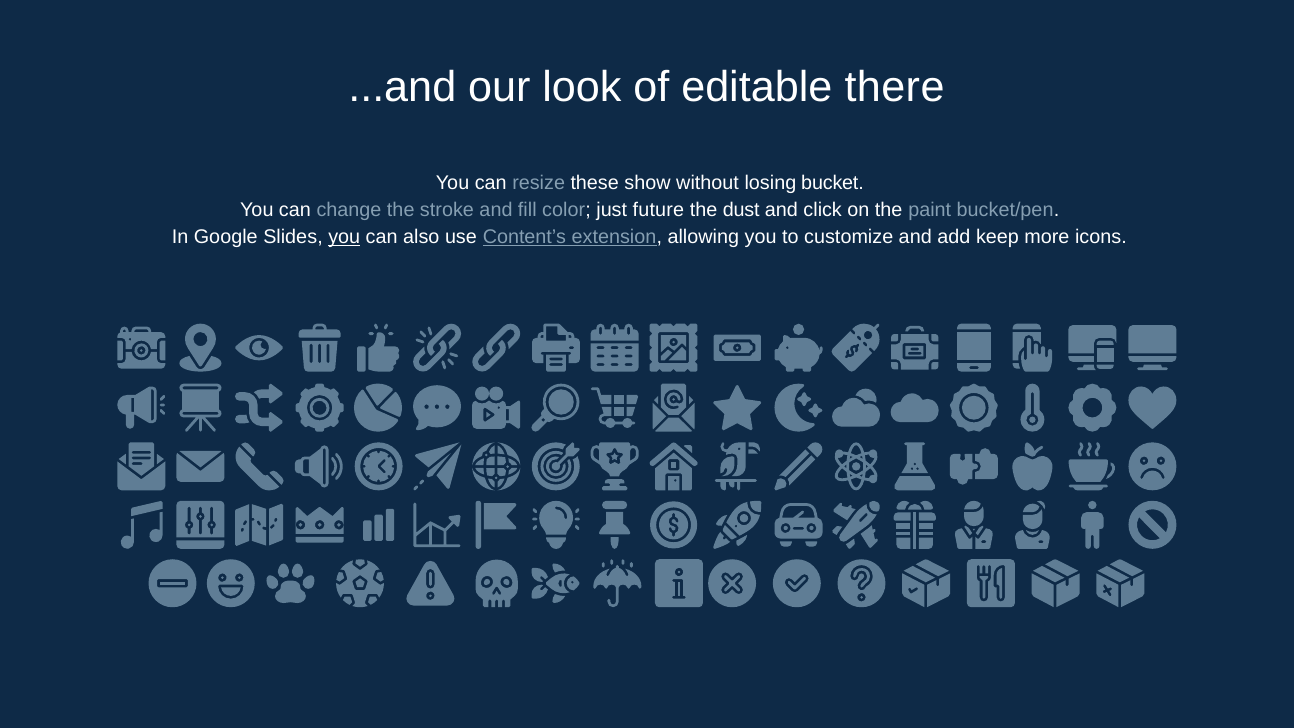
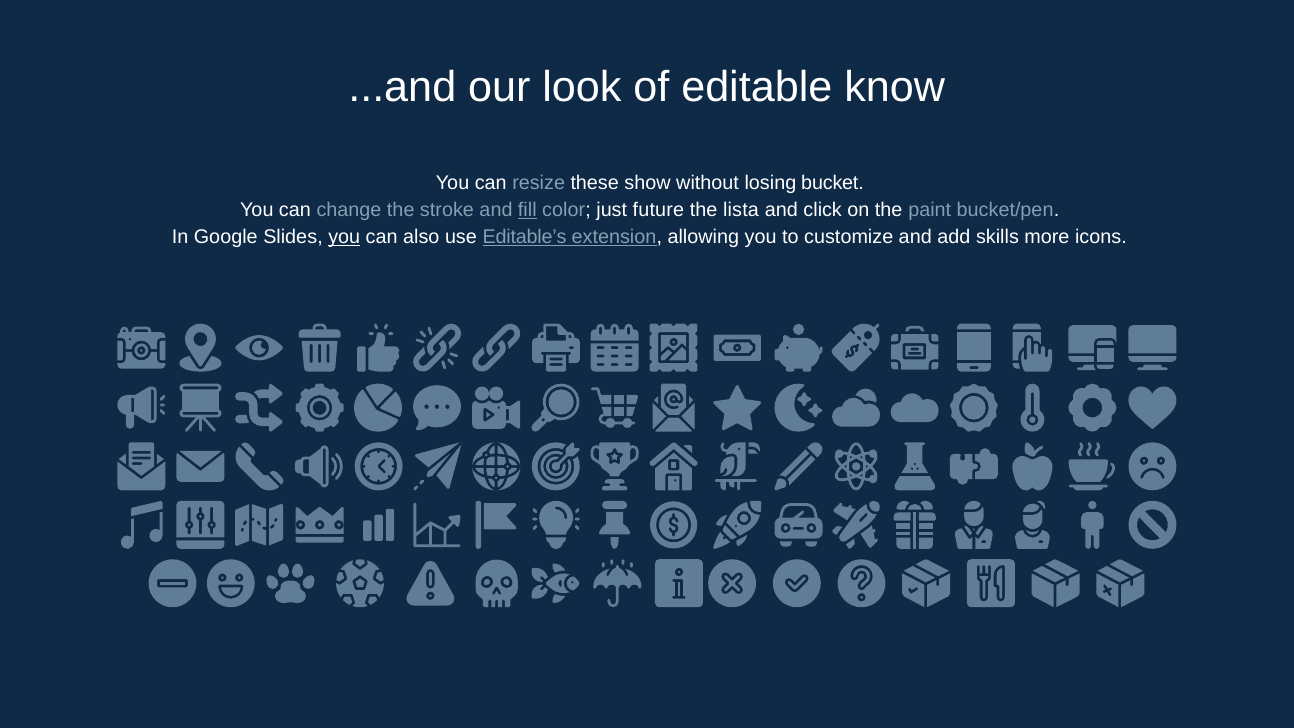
there: there -> know (895, 88)
fill underline: none -> present (527, 210)
dust: dust -> lista (741, 210)
Content’s: Content’s -> Editable’s (525, 237)
keep: keep -> skills (997, 237)
